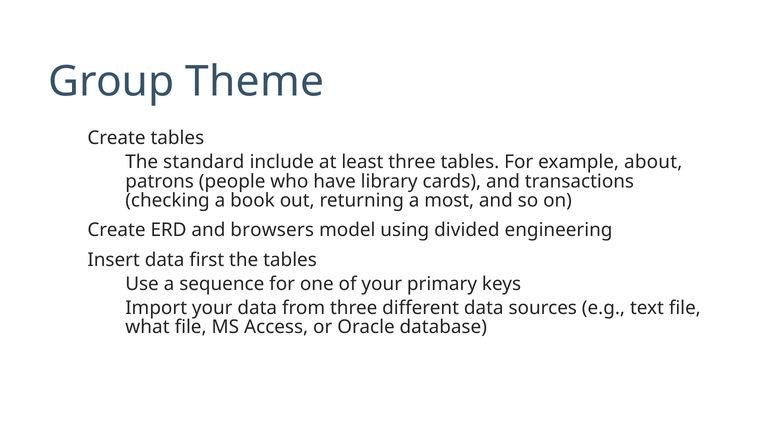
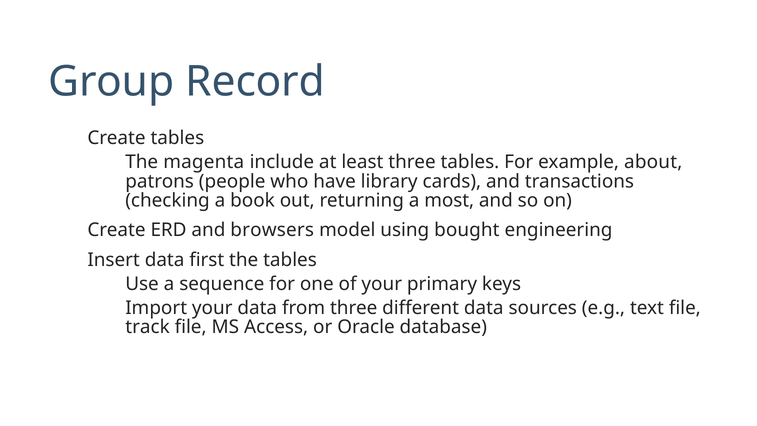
Theme: Theme -> Record (255, 81)
standard: standard -> magenta (204, 162)
divided: divided -> bought (467, 230)
what: what -> track (148, 327)
